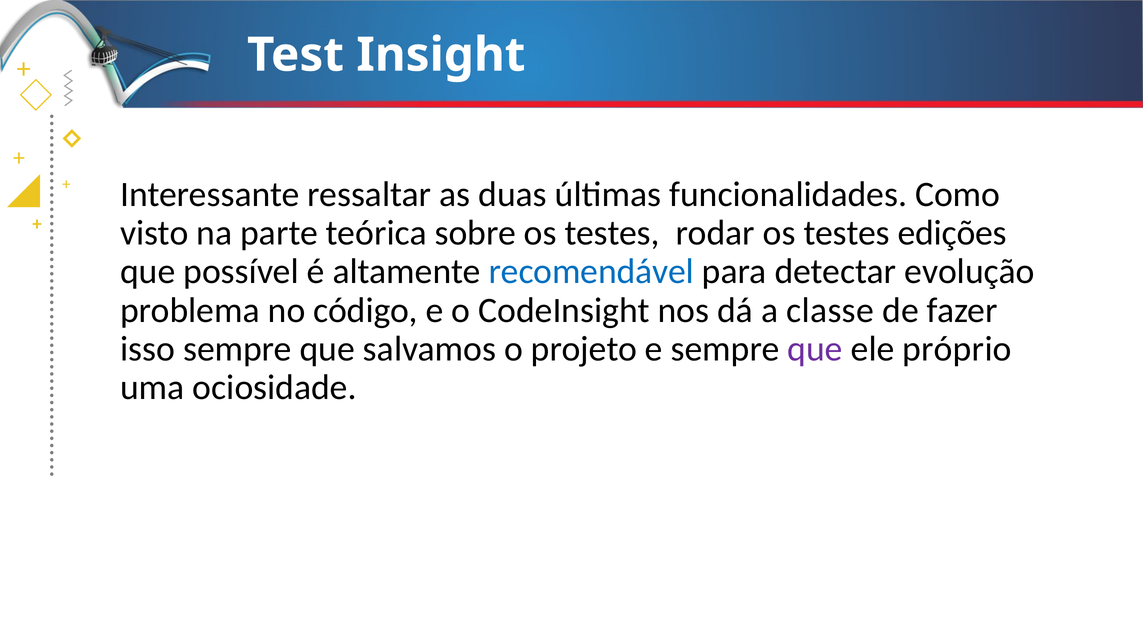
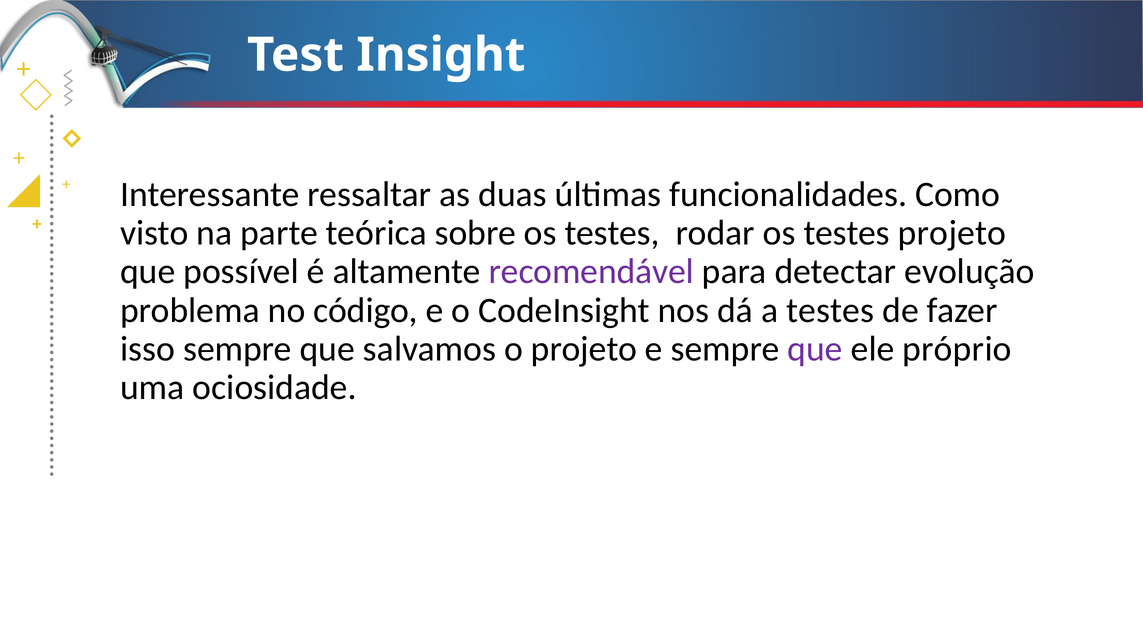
testes edições: edições -> projeto (952, 233)
recomendável colour: blue -> purple (591, 272)
a classe: classe -> testes (830, 310)
